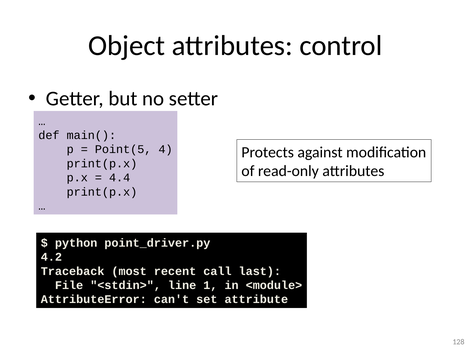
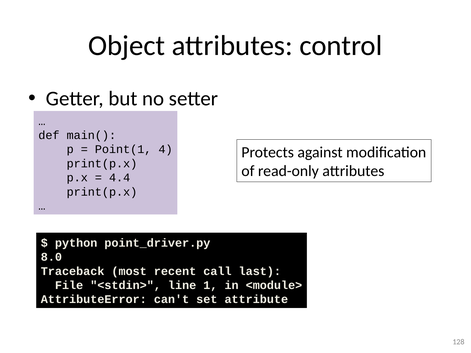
Point(5: Point(5 -> Point(1 (123, 150)
4.2: 4.2 -> 8.0 (51, 257)
